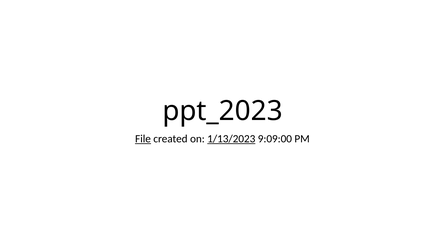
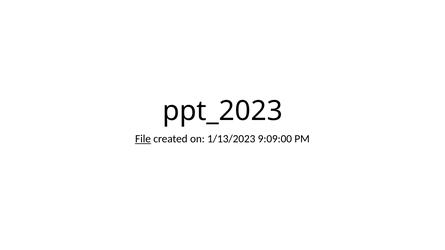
1/13/2023 underline: present -> none (231, 139)
